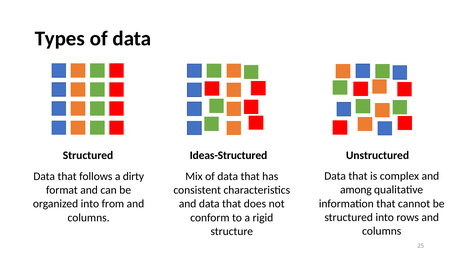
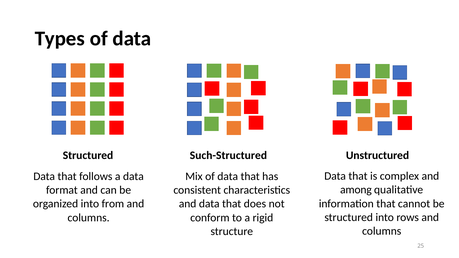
Ideas-Structured: Ideas-Structured -> Such-Structured (228, 156)
a dirty: dirty -> data (133, 176)
